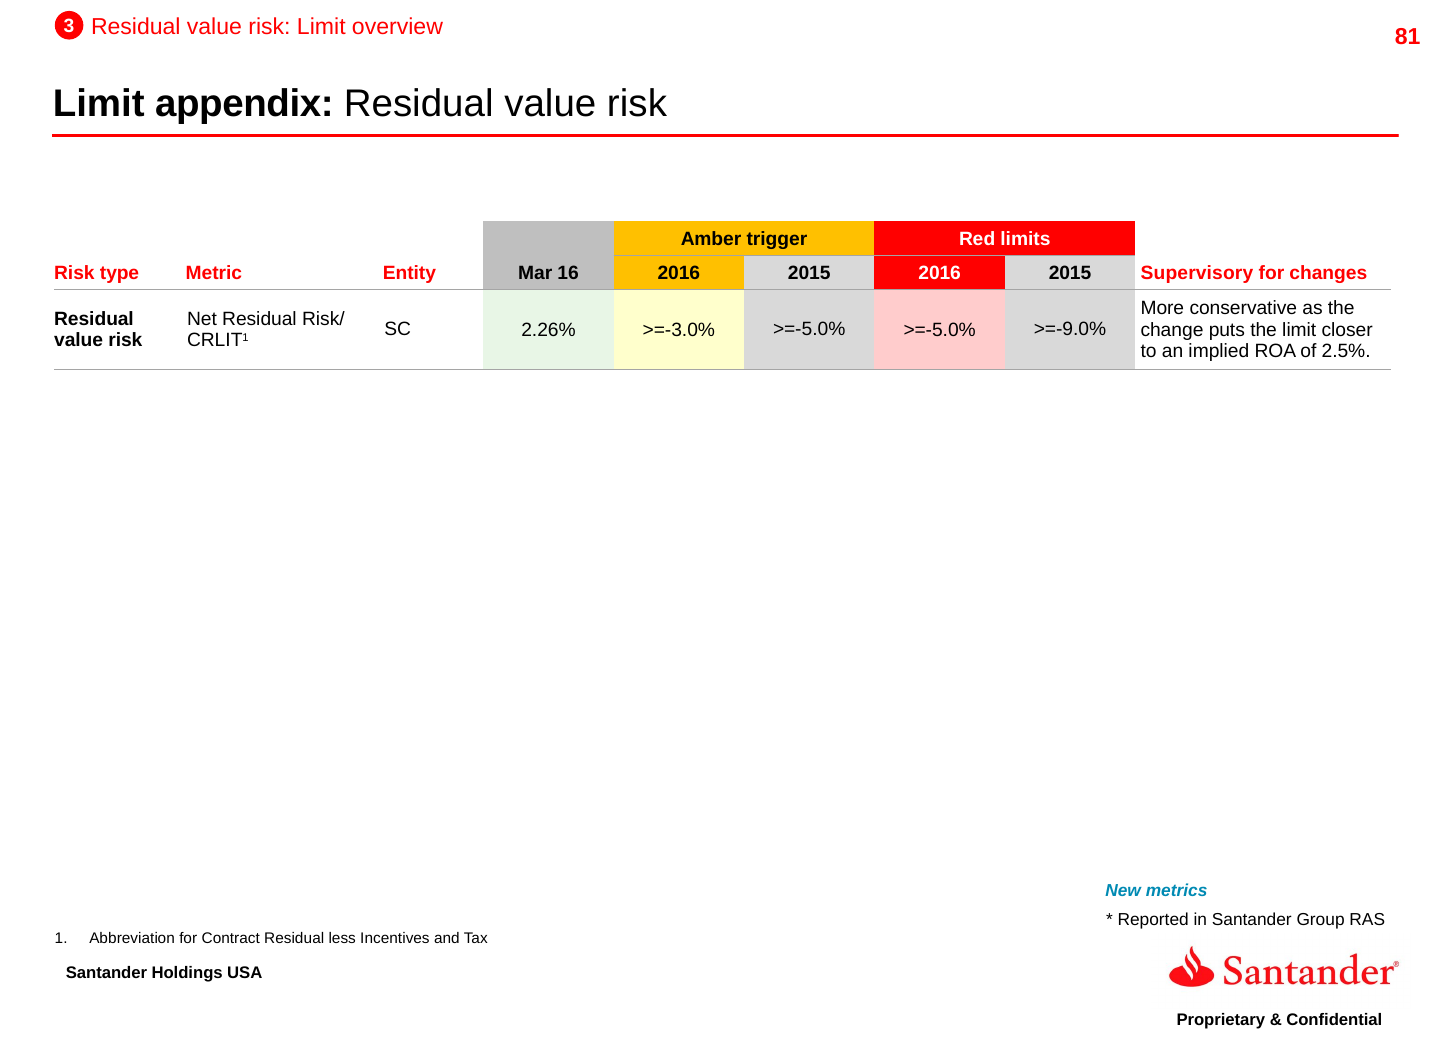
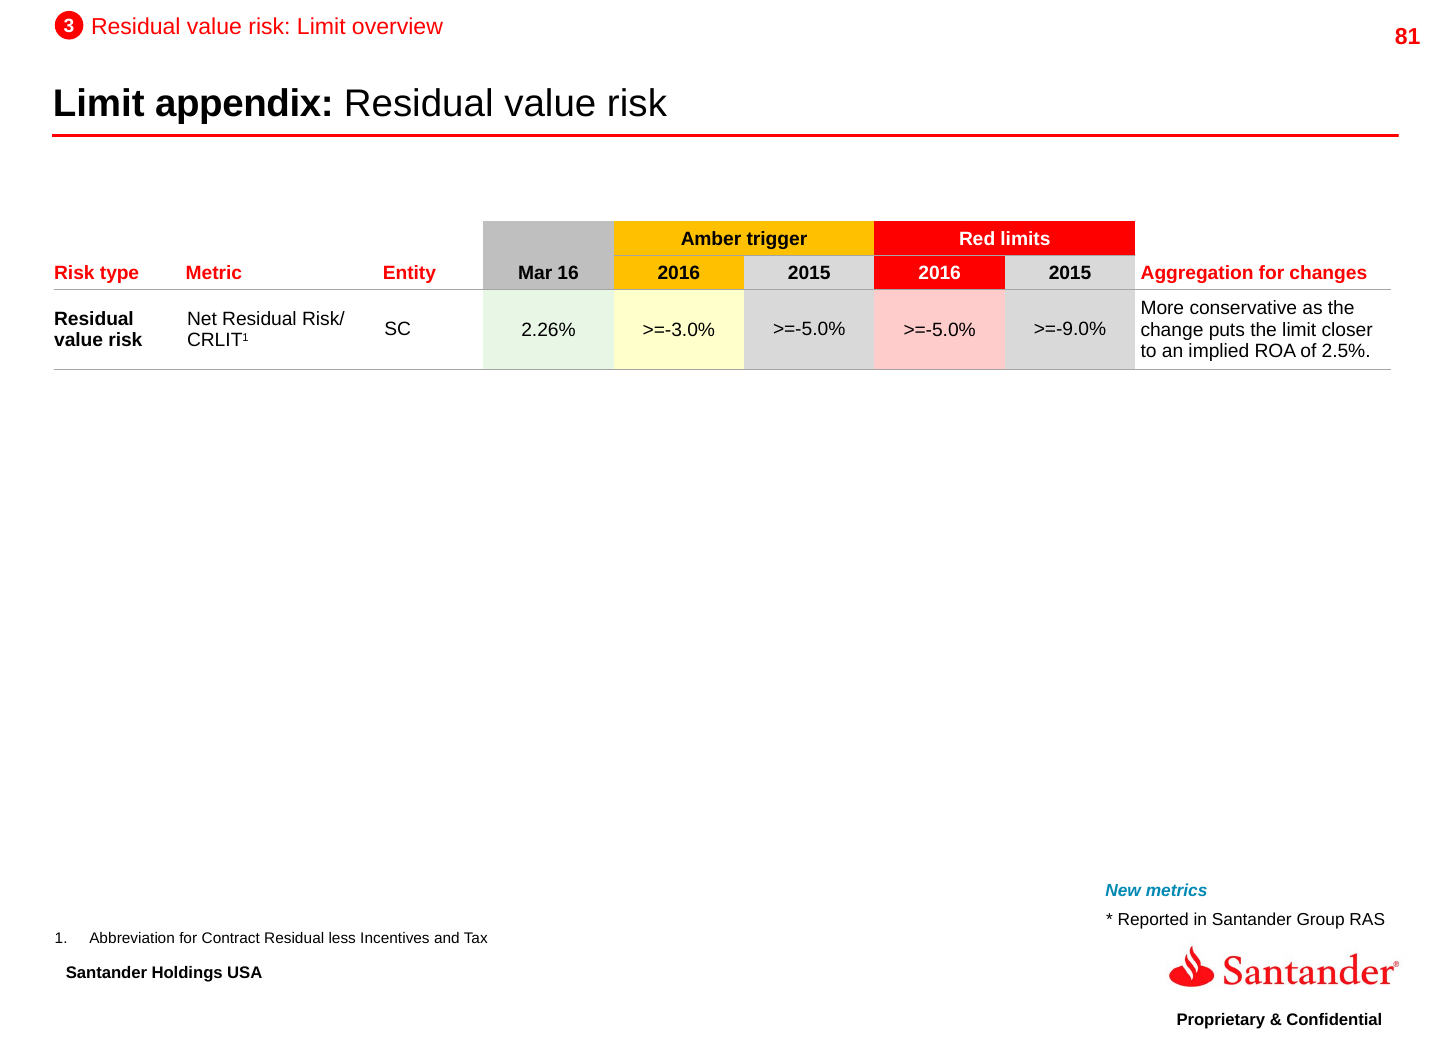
Supervisory: Supervisory -> Aggregation (1197, 274)
